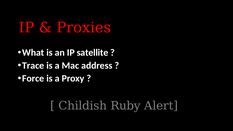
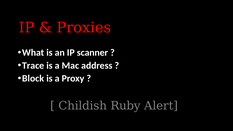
satellite: satellite -> scanner (92, 53)
Force: Force -> Block (33, 78)
